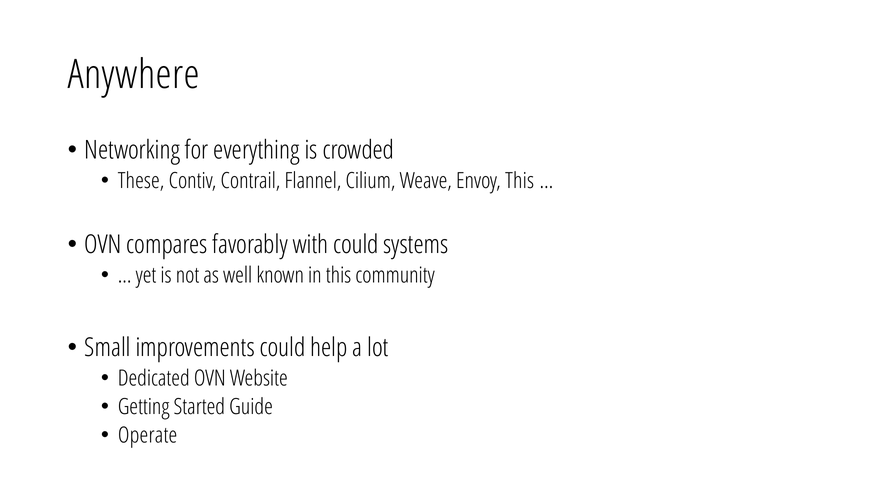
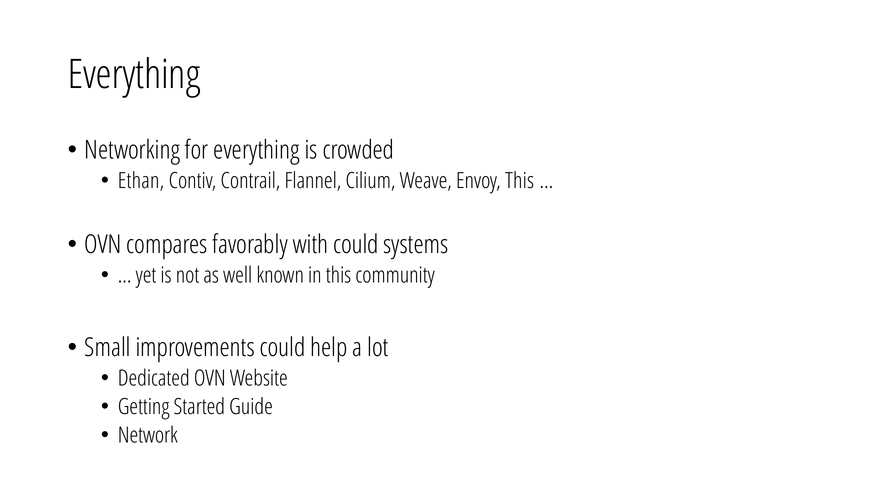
Anywhere: Anywhere -> Everything (134, 75)
These: These -> Ethan (141, 181)
Operate: Operate -> Network (148, 436)
